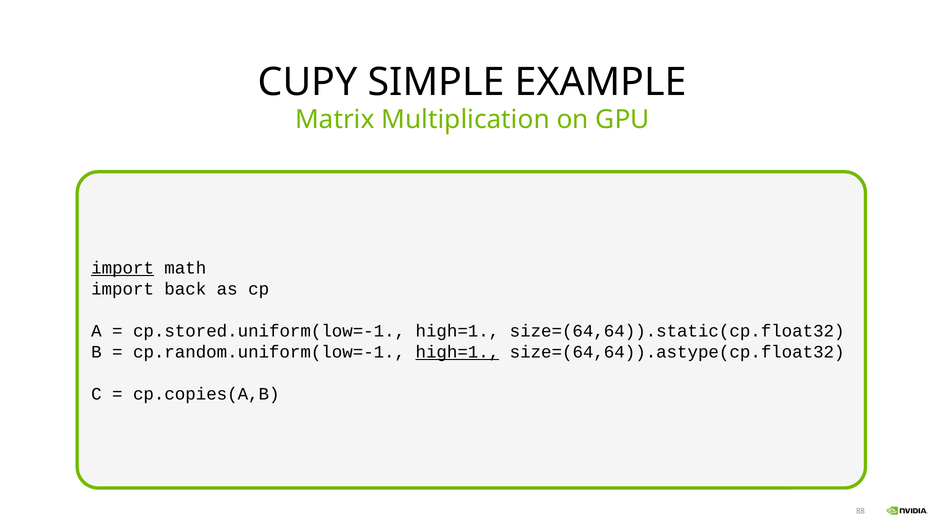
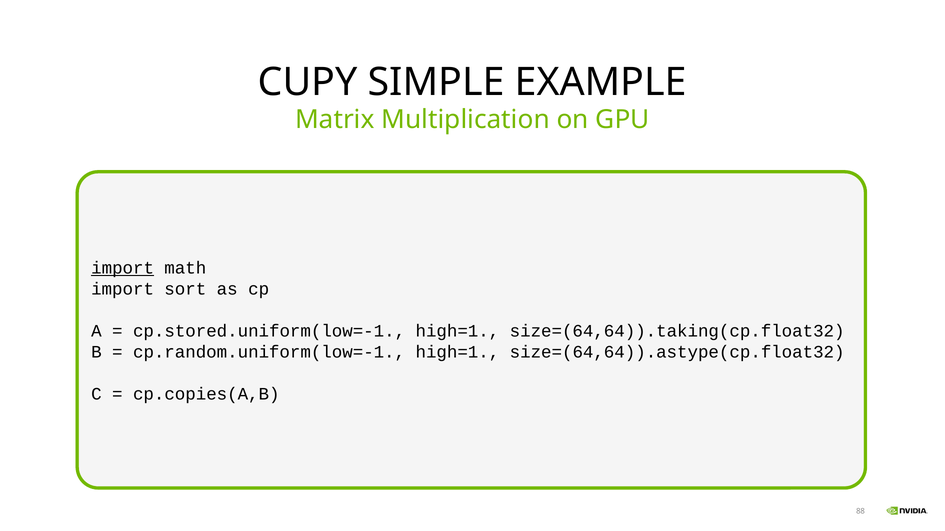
back: back -> sort (185, 289)
size=(64,64)).static(cp.float32: size=(64,64)).static(cp.float32 -> size=(64,64)).taking(cp.float32 (677, 331)
high=1 underline: present -> none (457, 352)
